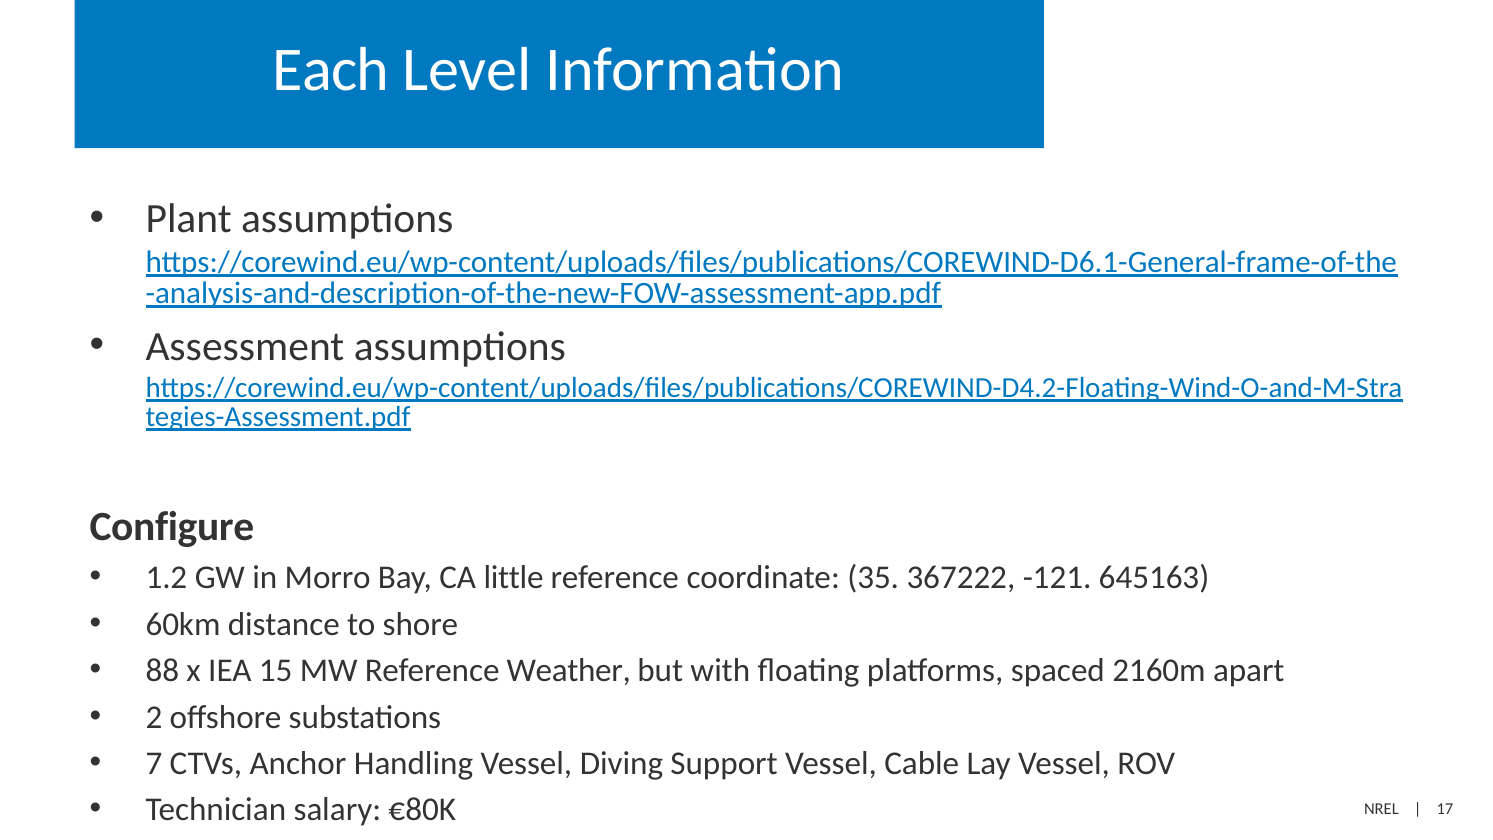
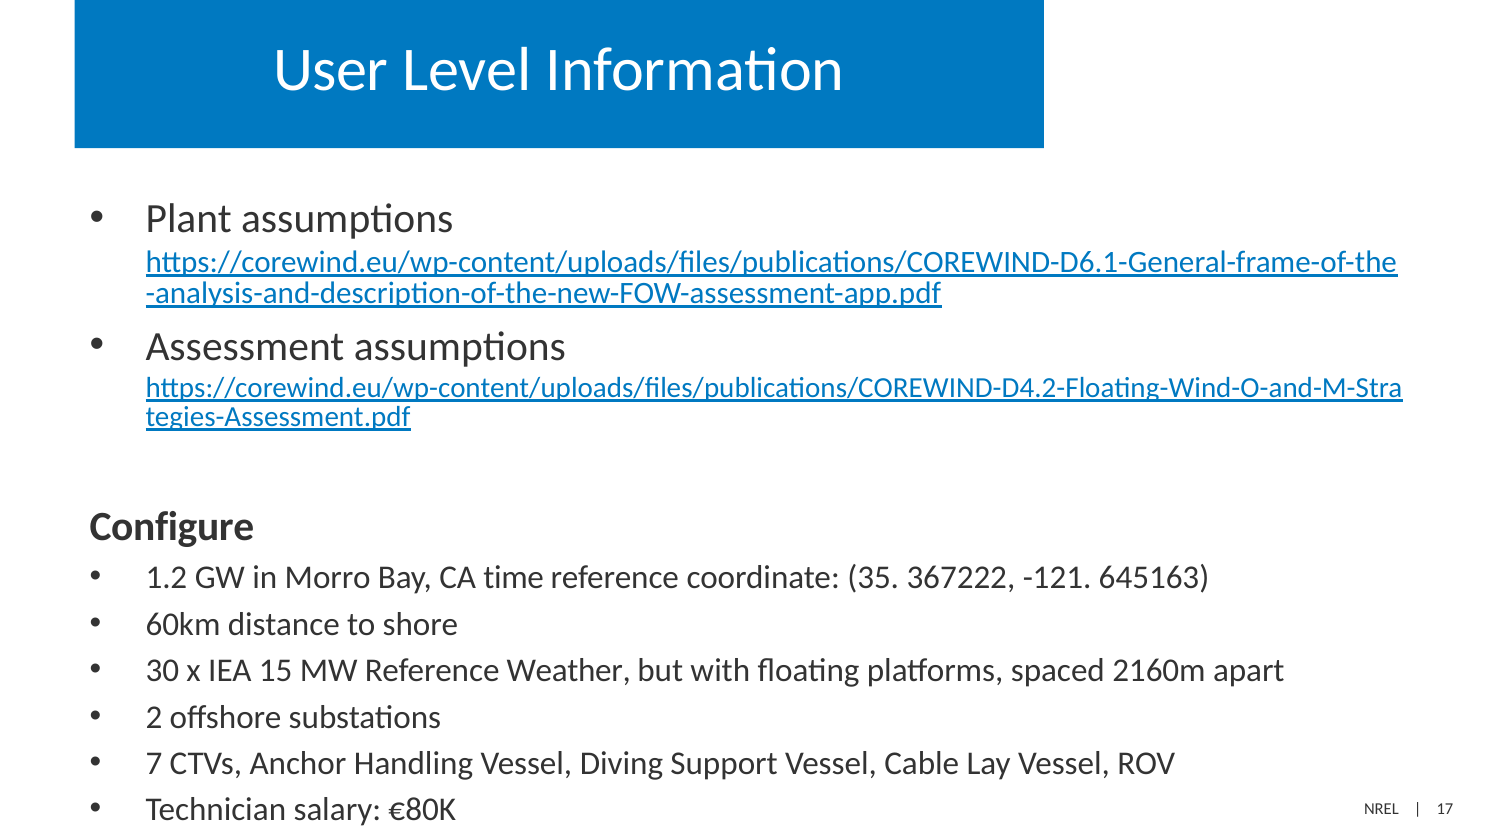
Each: Each -> User (331, 70)
little: little -> time (514, 578)
88: 88 -> 30 (162, 671)
